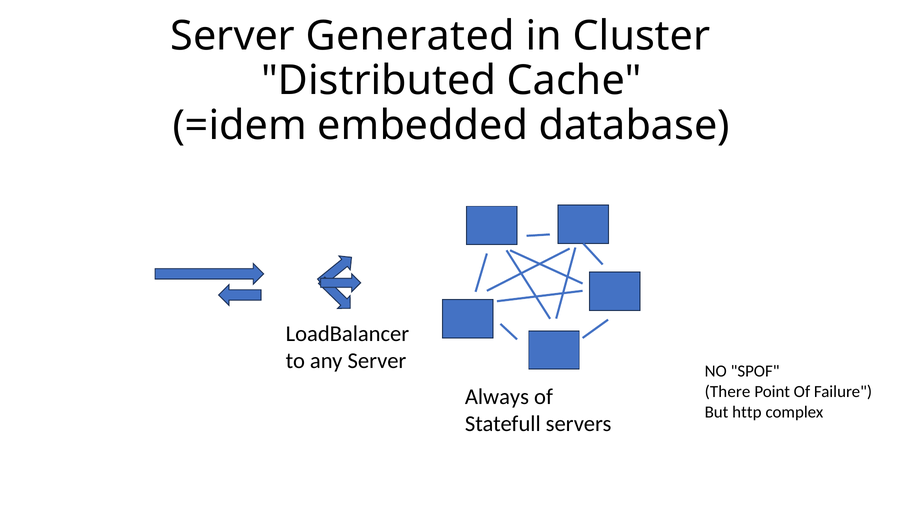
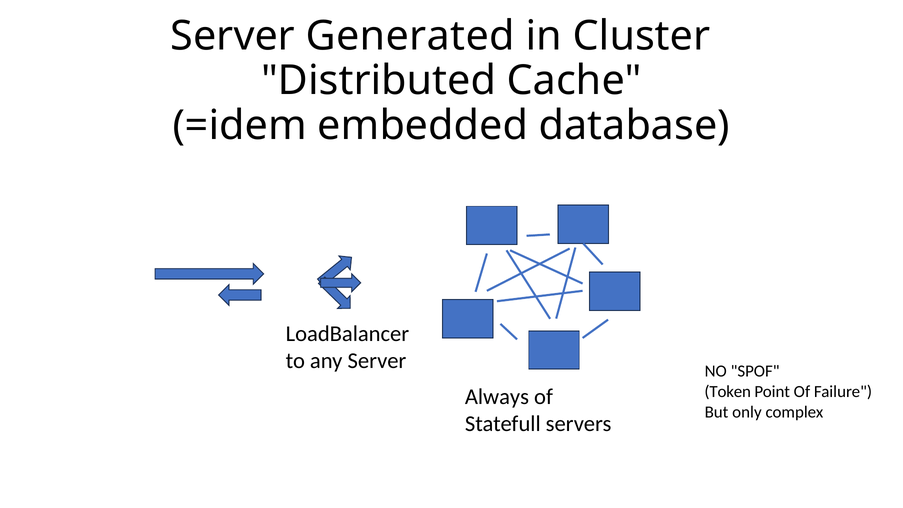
There: There -> Token (728, 392)
http: http -> only (747, 412)
